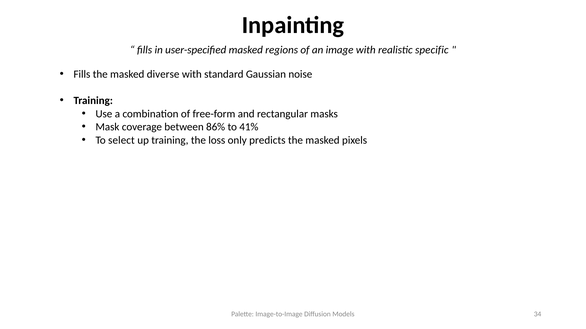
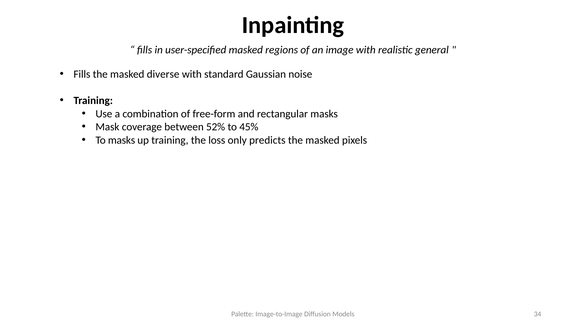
specific: specific -> general (432, 50)
86%: 86% -> 52% (216, 127)
41%: 41% -> 45% (249, 127)
To select: select -> masks (122, 140)
